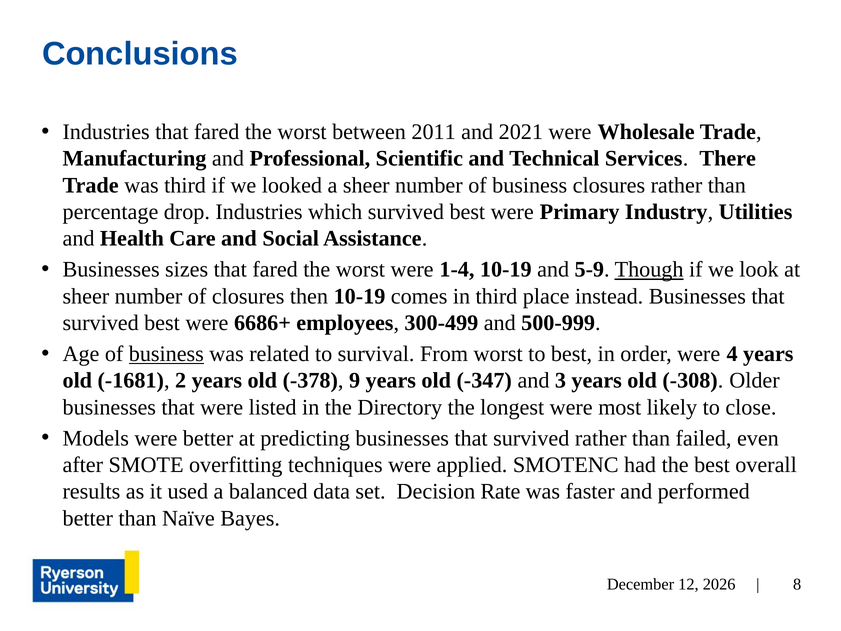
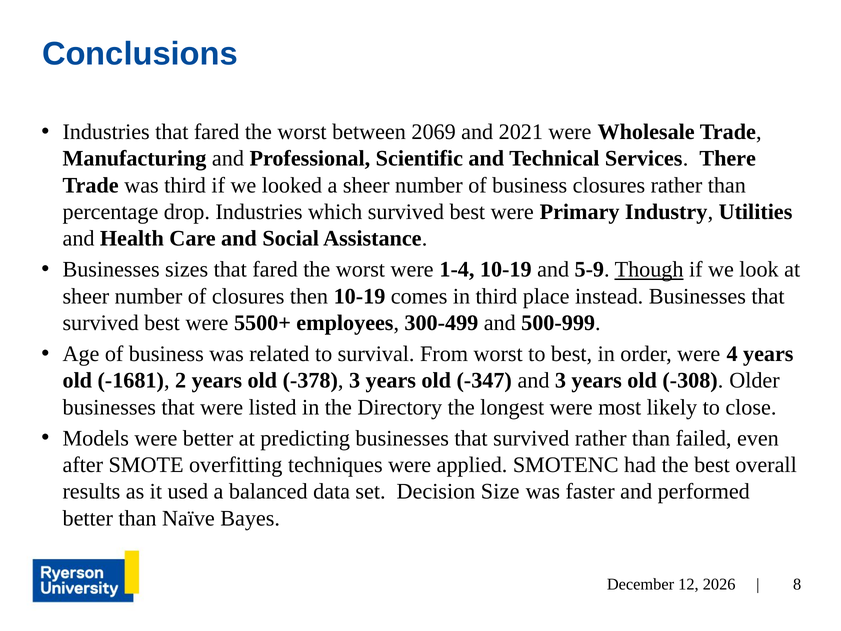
2011: 2011 -> 2069 (434, 132)
6686+: 6686+ -> 5500+ (262, 323)
business underline: present -> none (166, 354)
-378 9: 9 -> 3 (355, 380)
Rate: Rate -> Size (500, 491)
